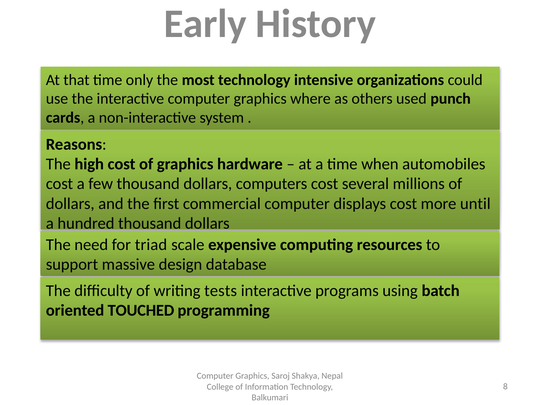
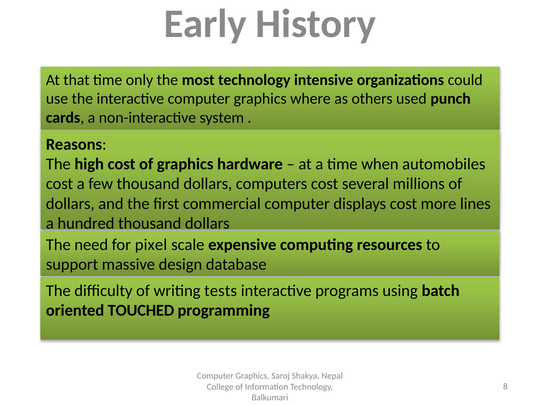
until: until -> lines (475, 204)
triad: triad -> pixel (151, 245)
